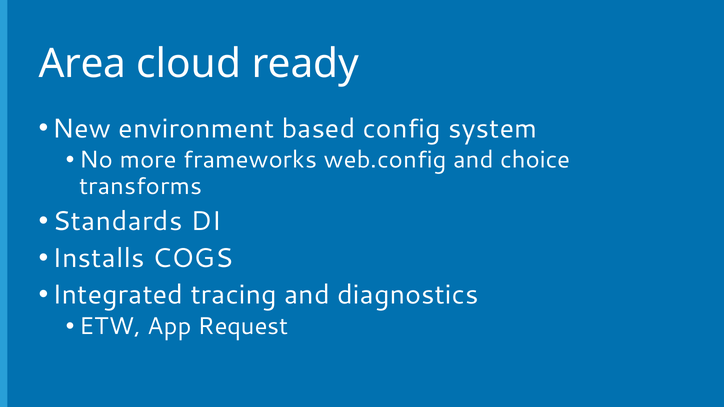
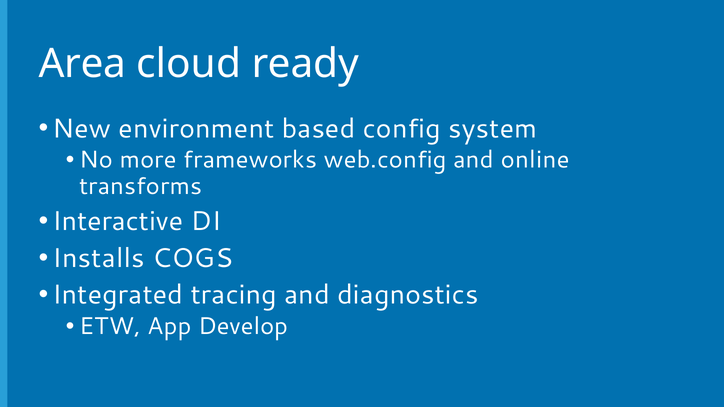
choice: choice -> online (535, 160)
Standards: Standards -> Interactive (118, 221)
Request: Request -> Develop (243, 327)
